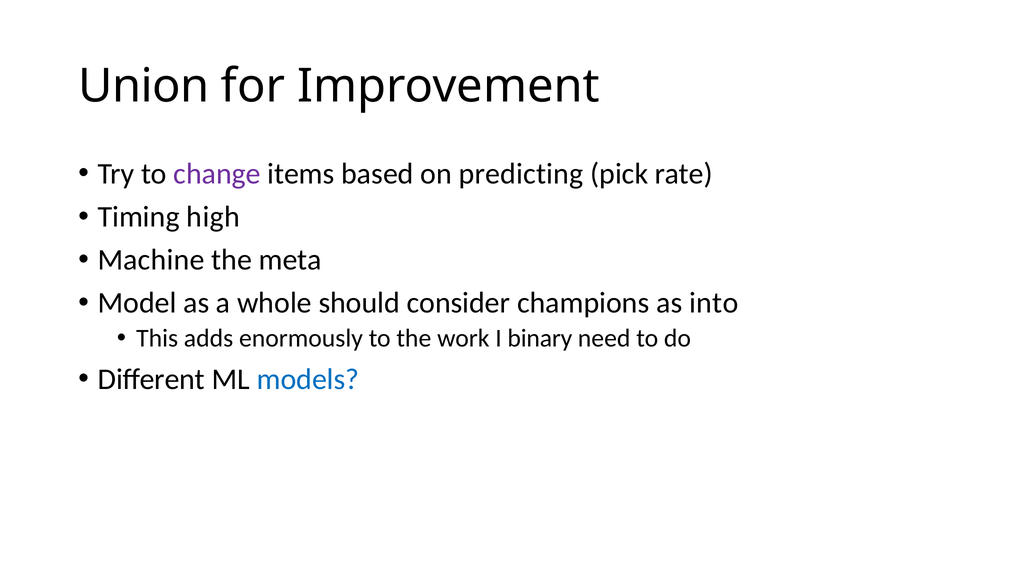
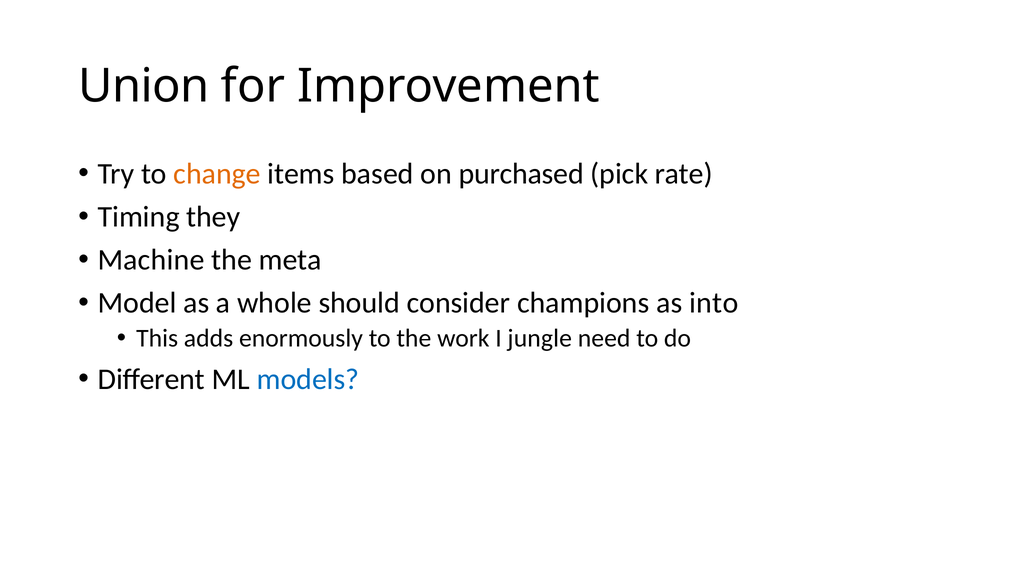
change colour: purple -> orange (217, 174)
predicting: predicting -> purchased (521, 174)
high: high -> they (213, 217)
binary: binary -> jungle (540, 339)
